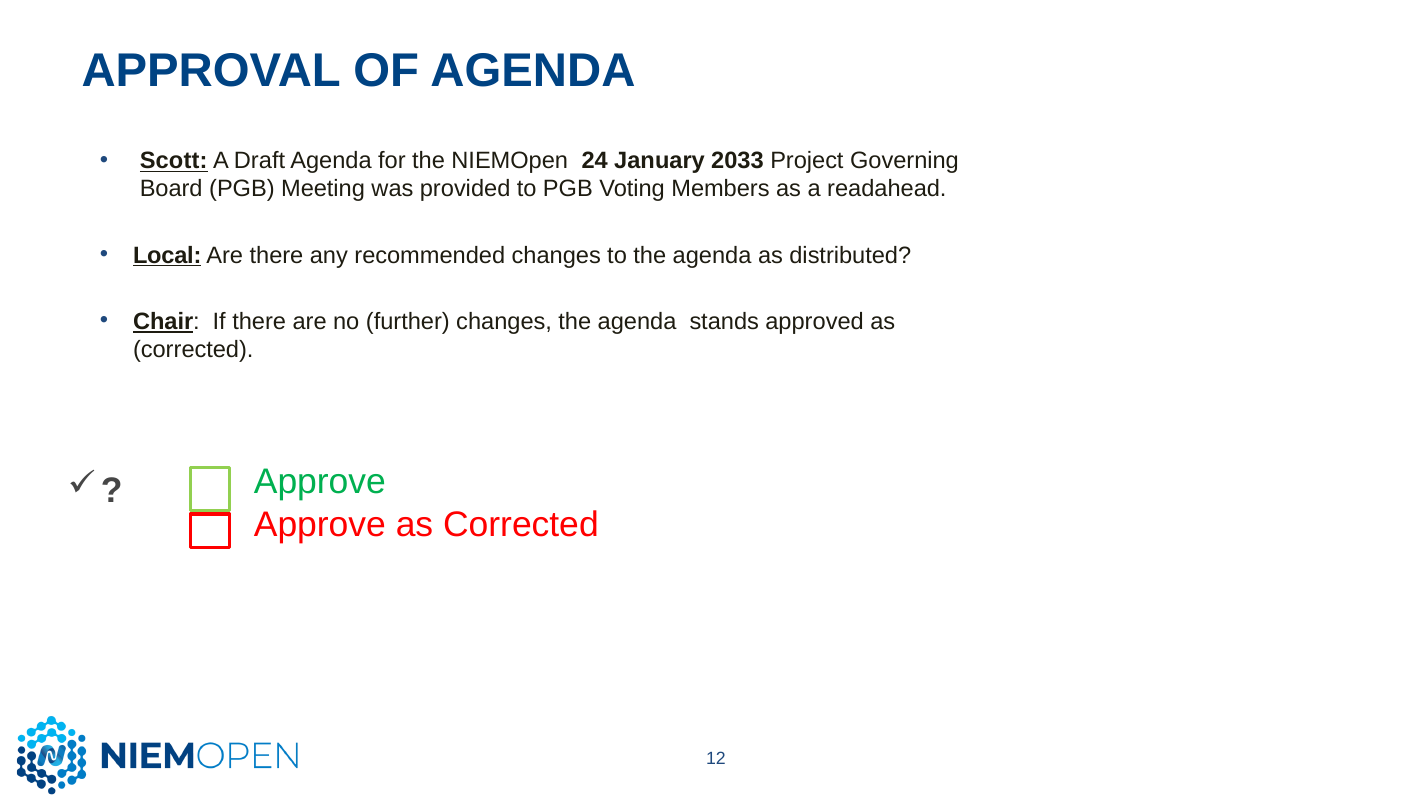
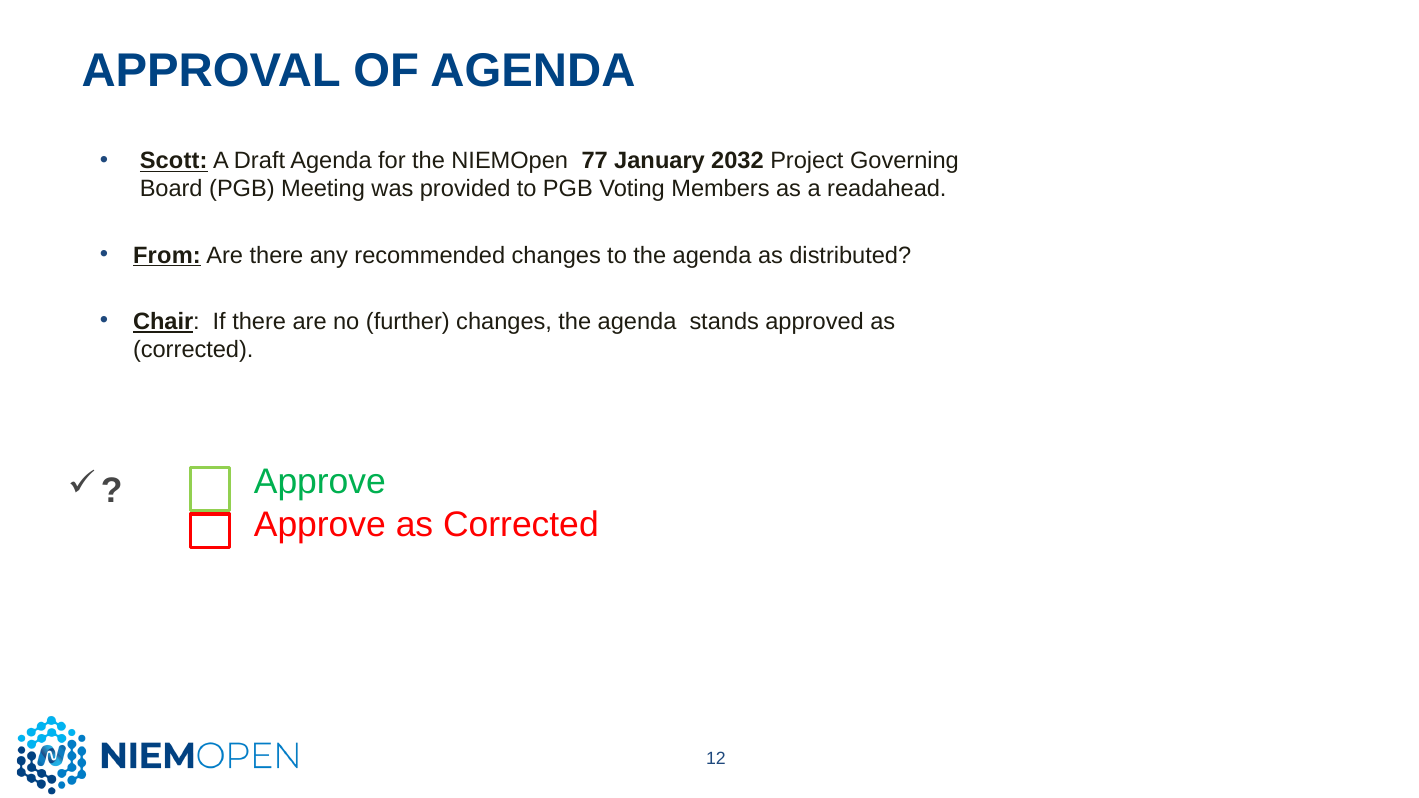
24: 24 -> 77 (595, 161)
2033: 2033 -> 2032 (737, 161)
Local: Local -> From (167, 255)
